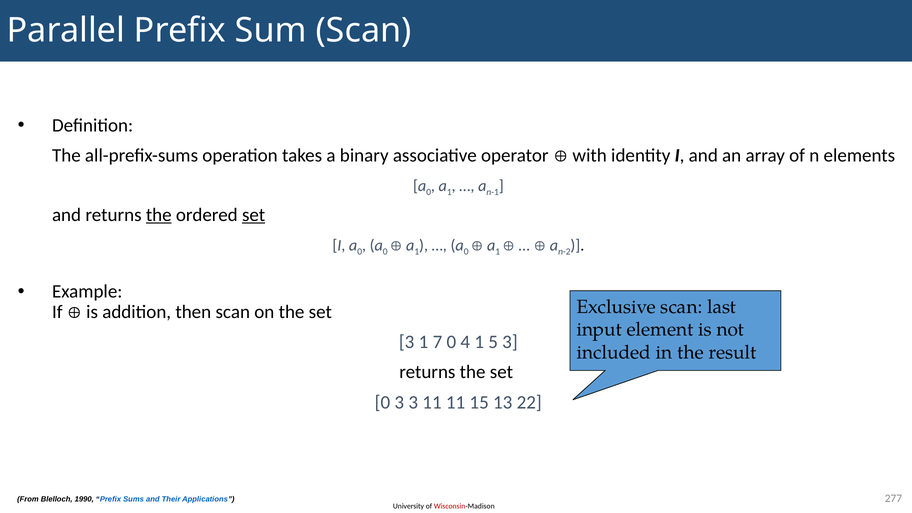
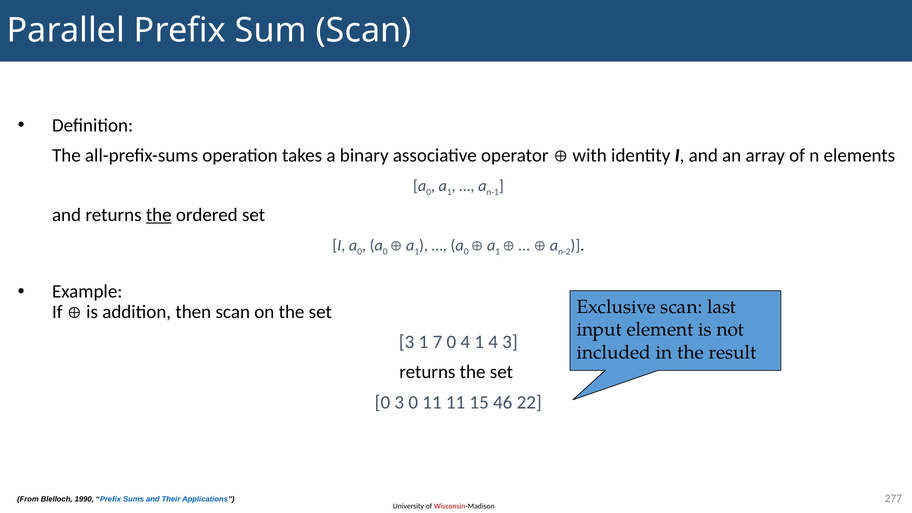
set underline: present -> none (254, 215)
1 5: 5 -> 4 (493, 342)
3 3: 3 -> 0 (413, 402)
13: 13 -> 46 (503, 402)
